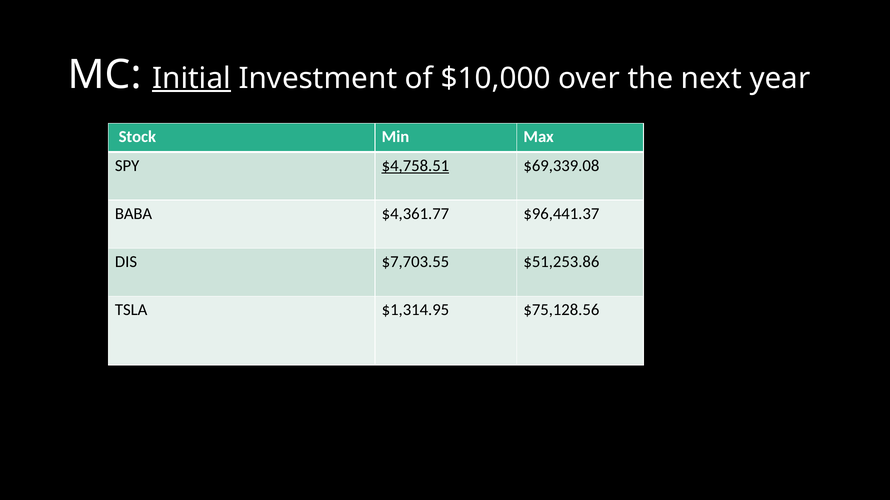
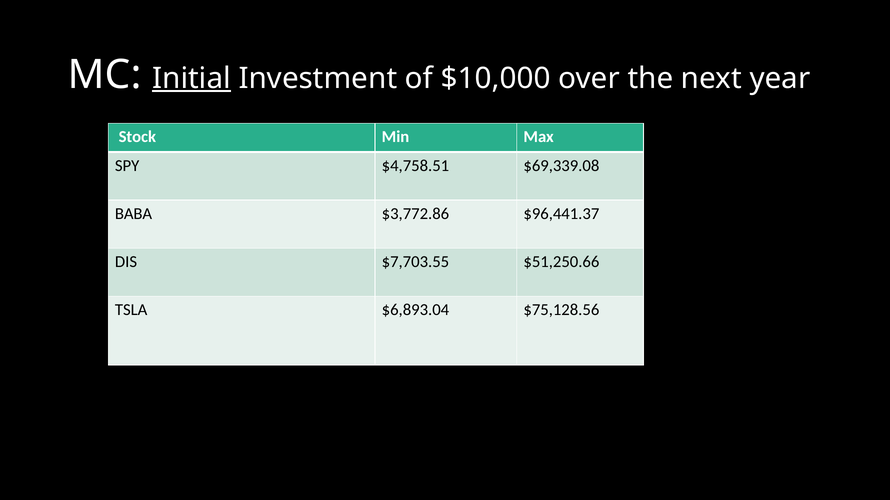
$4,758.51 underline: present -> none (415, 166)
$4,361.77: $4,361.77 -> $3,772.86 (415, 214)
$51,253.86: $51,253.86 -> $51,250.66 (561, 262)
$1,314.95: $1,314.95 -> $6,893.04 (415, 310)
